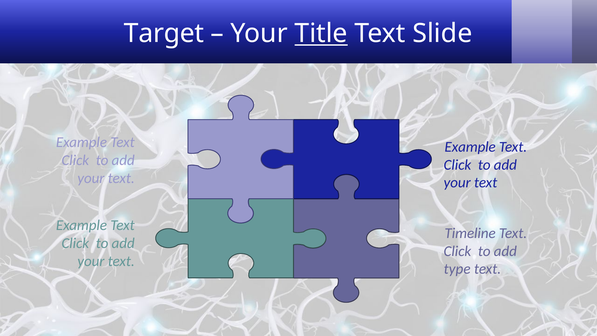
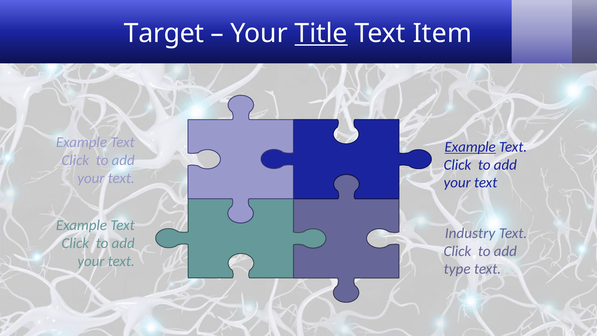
Slide: Slide -> Item (442, 34)
Example underline: none -> present (470, 147)
Timeline: Timeline -> Industry (470, 233)
